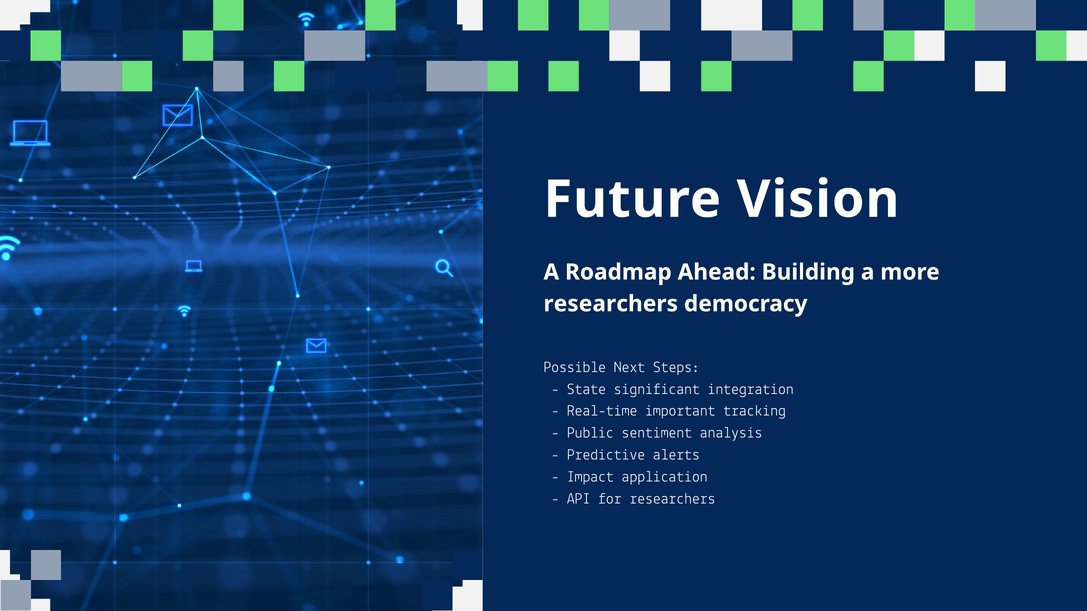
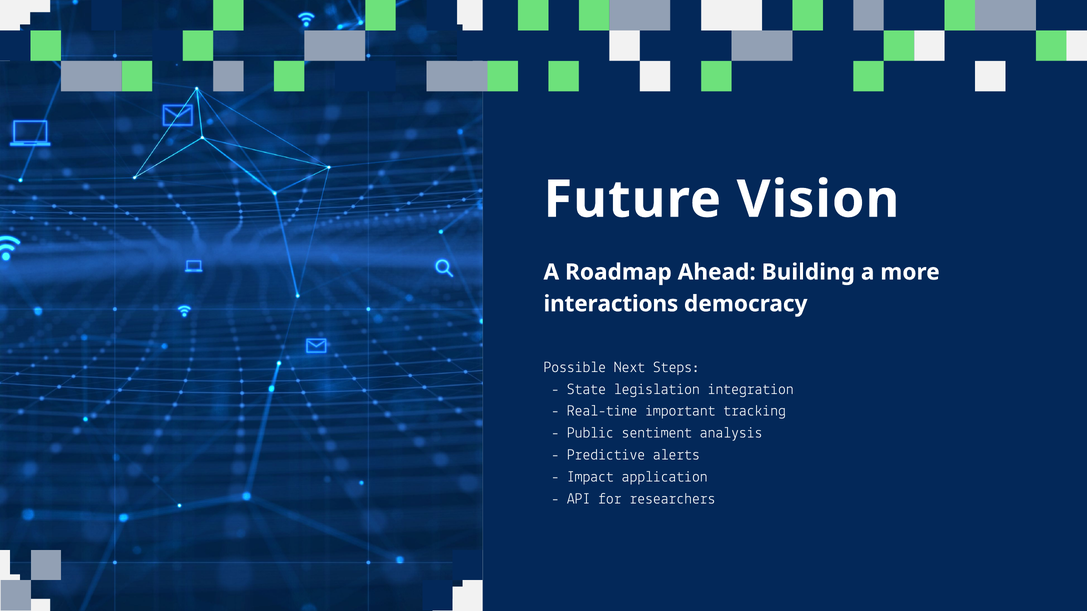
researchers: researchers -> interactions (611, 304)
significant: significant -> legislation (657, 389)
